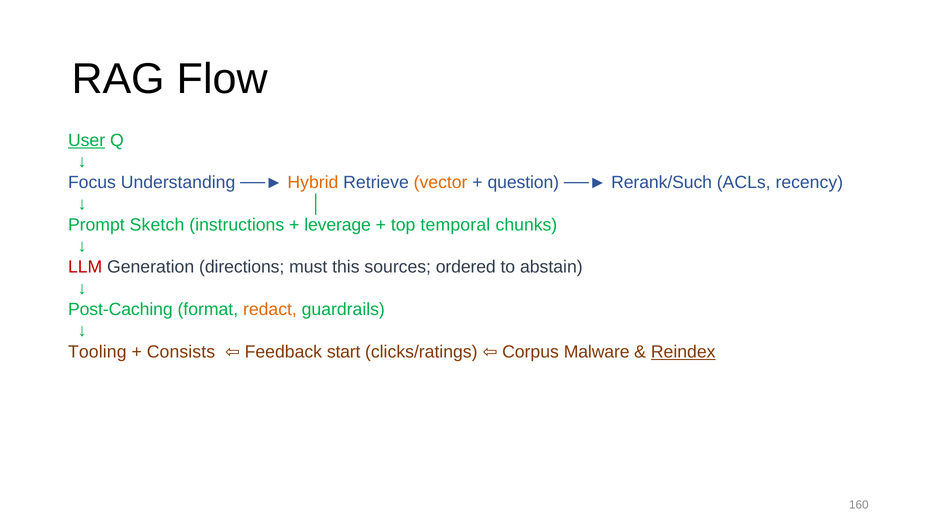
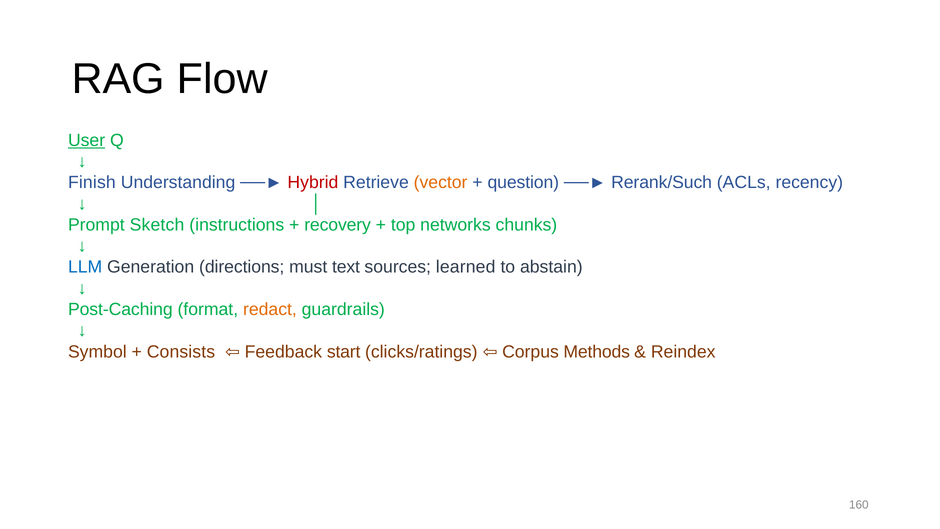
Focus: Focus -> Finish (92, 182)
Hybrid colour: orange -> red (313, 182)
leverage: leverage -> recovery (338, 225)
temporal: temporal -> networks (455, 225)
LLM colour: red -> blue (85, 267)
this: this -> text (346, 267)
ordered: ordered -> learned (466, 267)
Tooling: Tooling -> Symbol (97, 352)
Malware: Malware -> Methods (597, 352)
Reindex underline: present -> none (683, 352)
